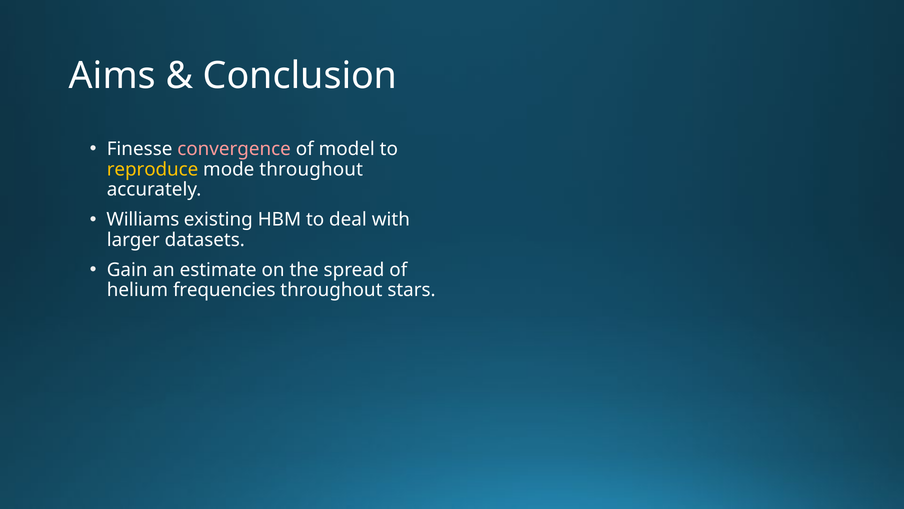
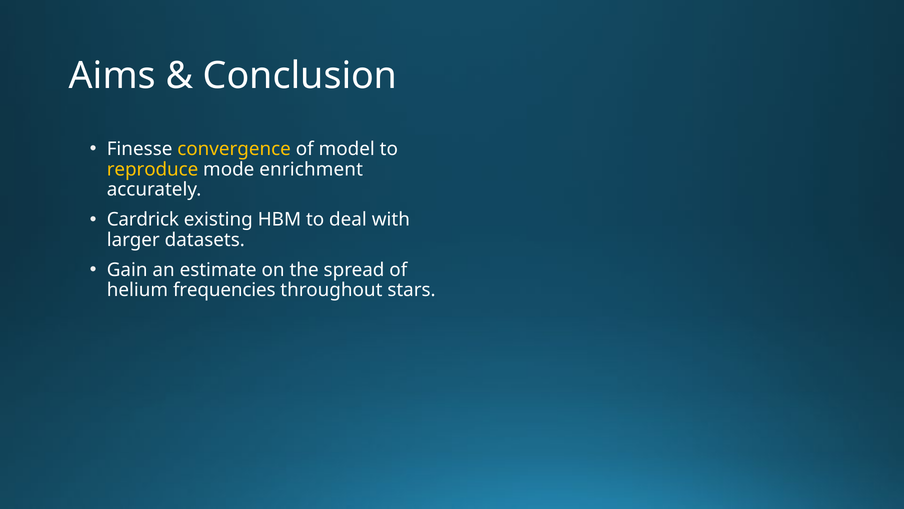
convergence colour: pink -> yellow (234, 149)
mode throughout: throughout -> enrichment (311, 169)
Williams: Williams -> Cardrick (143, 219)
